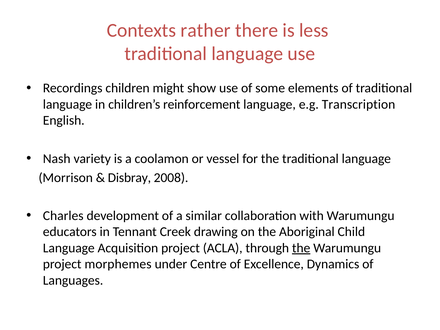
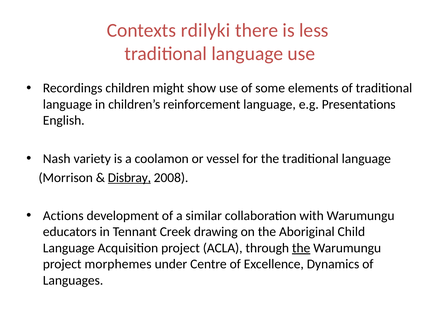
rather: rather -> rdilyki (206, 30)
Transcription: Transcription -> Presentations (359, 104)
Disbray underline: none -> present (129, 178)
Charles: Charles -> Actions (63, 216)
